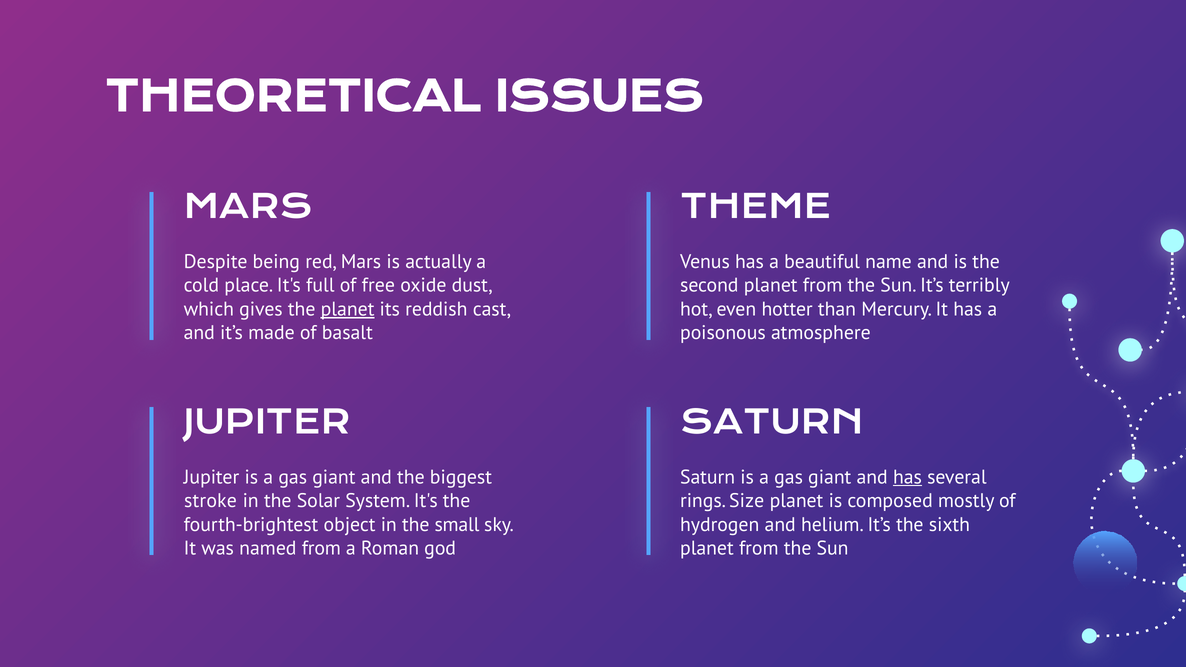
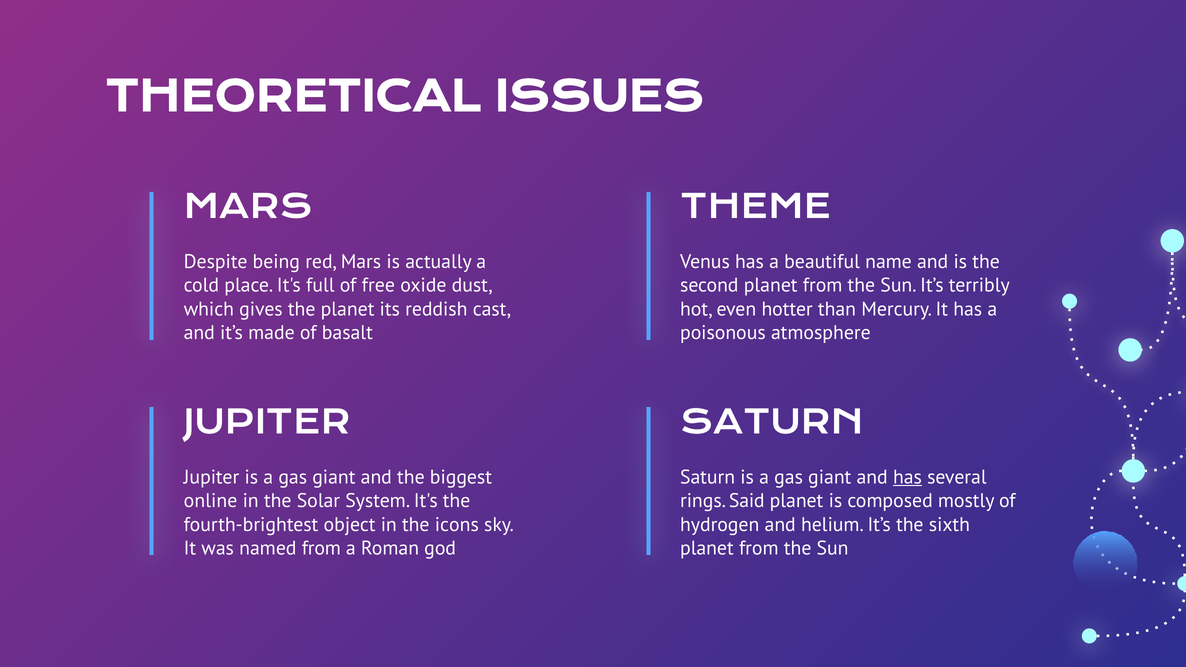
planet underline: present -> none (348, 309)
stroke: stroke -> online (211, 501)
Size: Size -> Said (747, 501)
small: small -> icons (457, 525)
